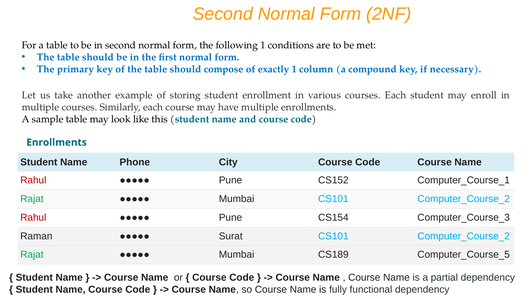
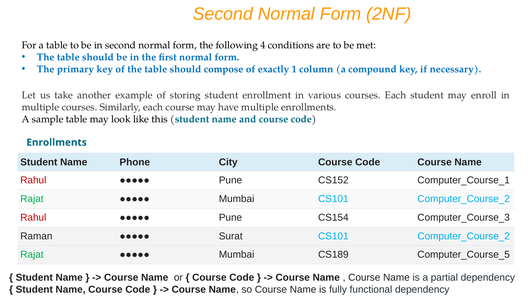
following 1: 1 -> 4 (263, 45)
